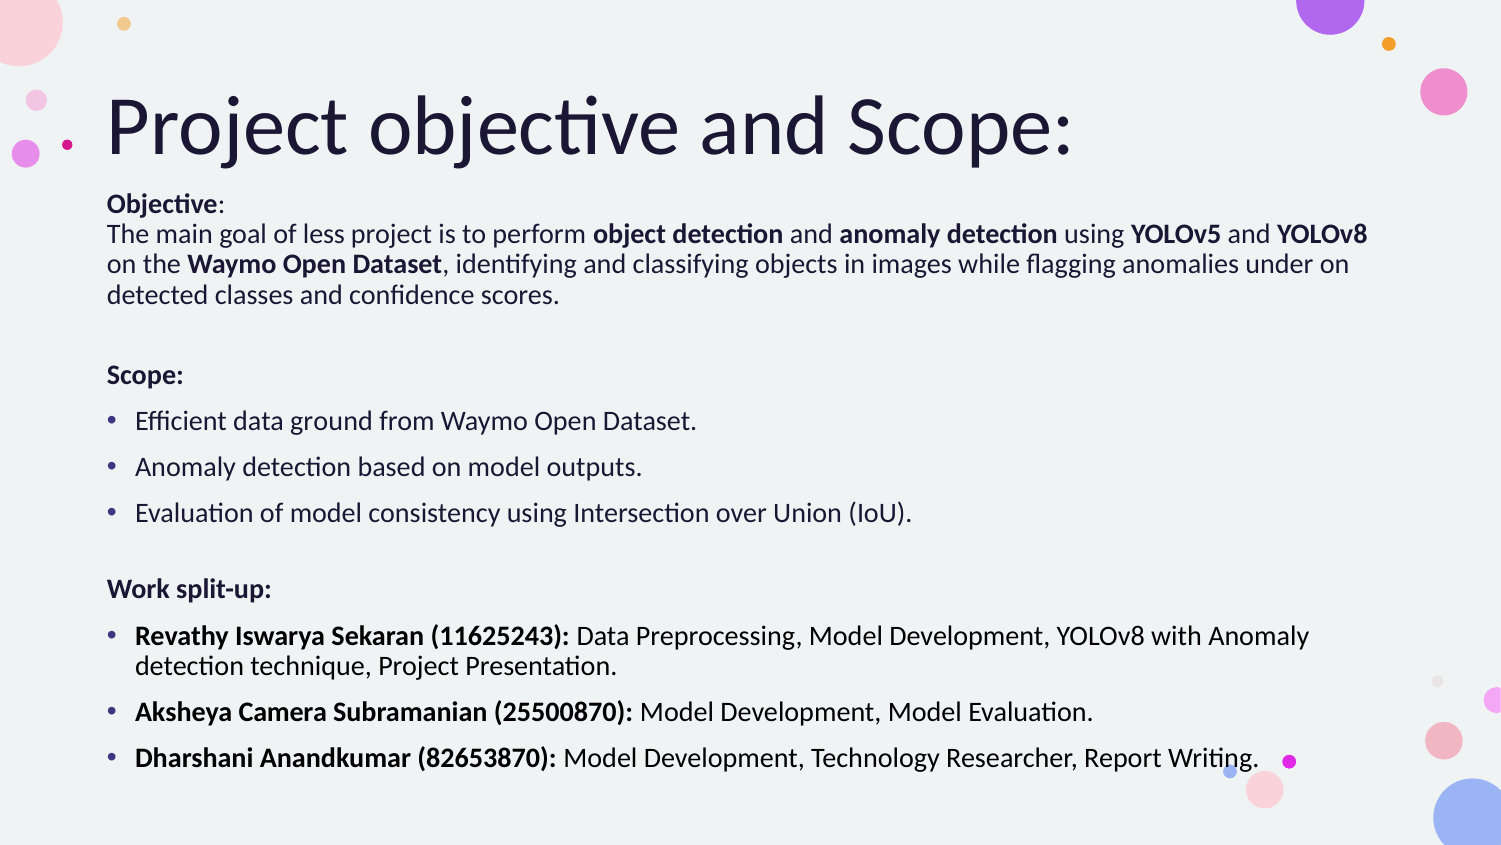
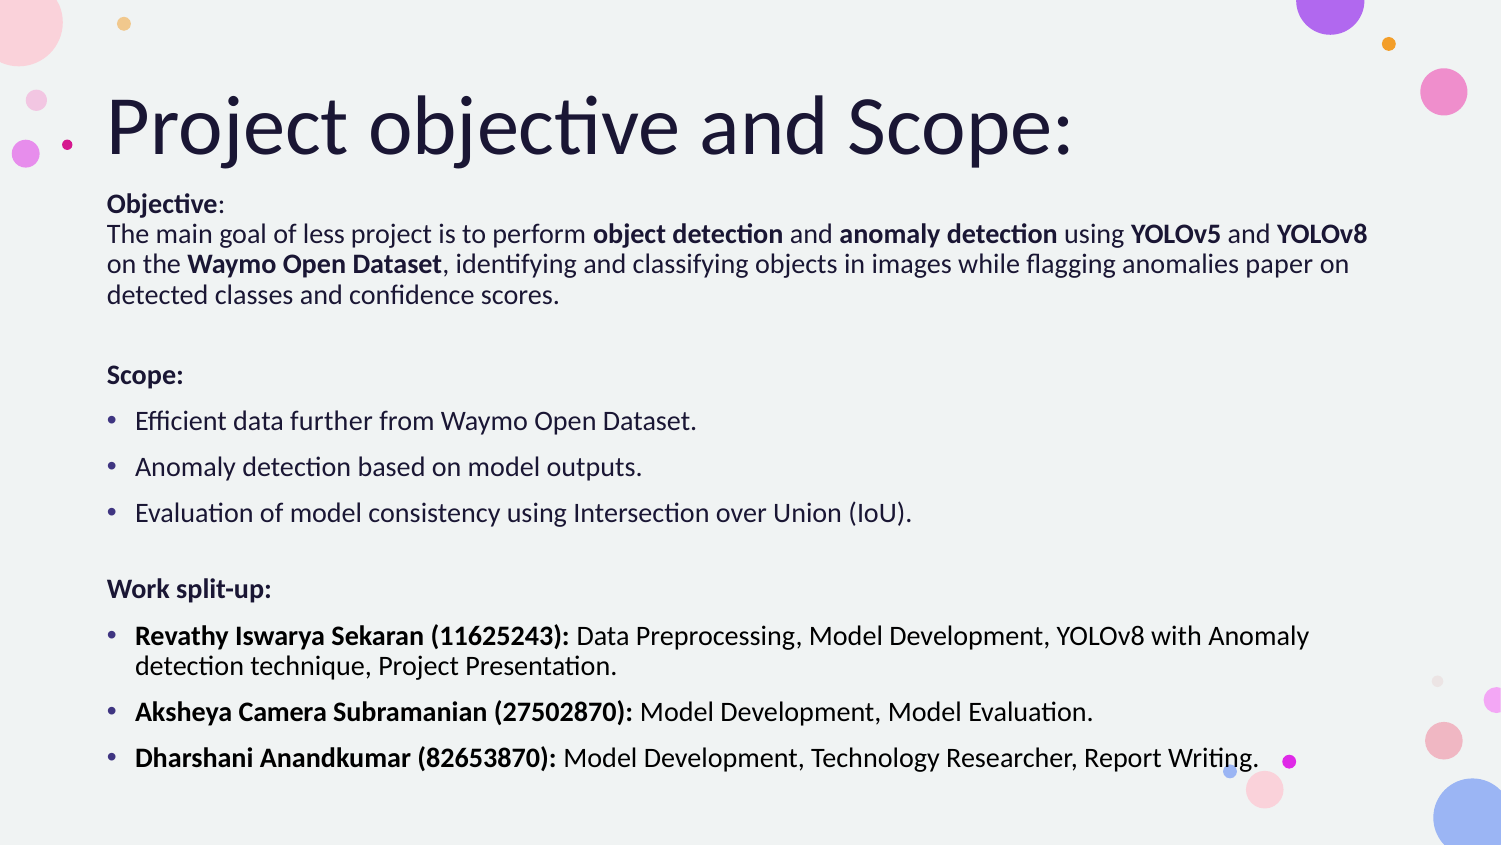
under: under -> paper (1279, 264)
ground: ground -> further (331, 421)
25500870: 25500870 -> 27502870 (563, 712)
